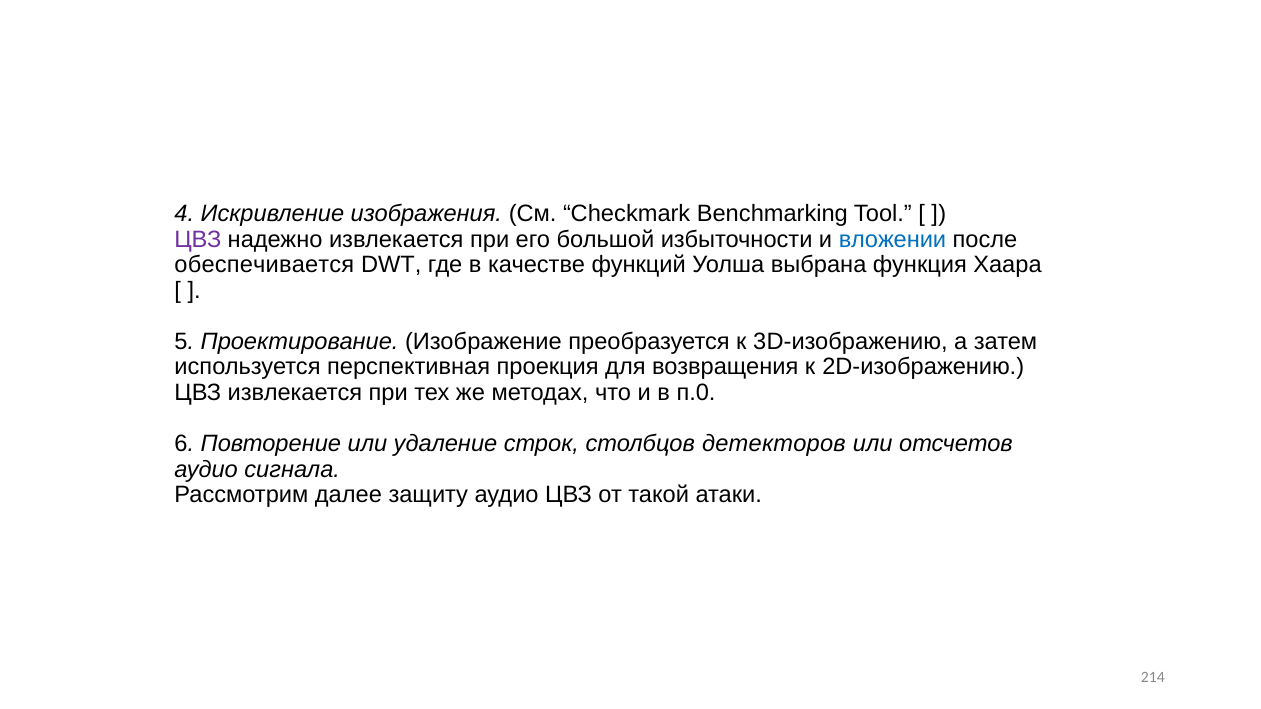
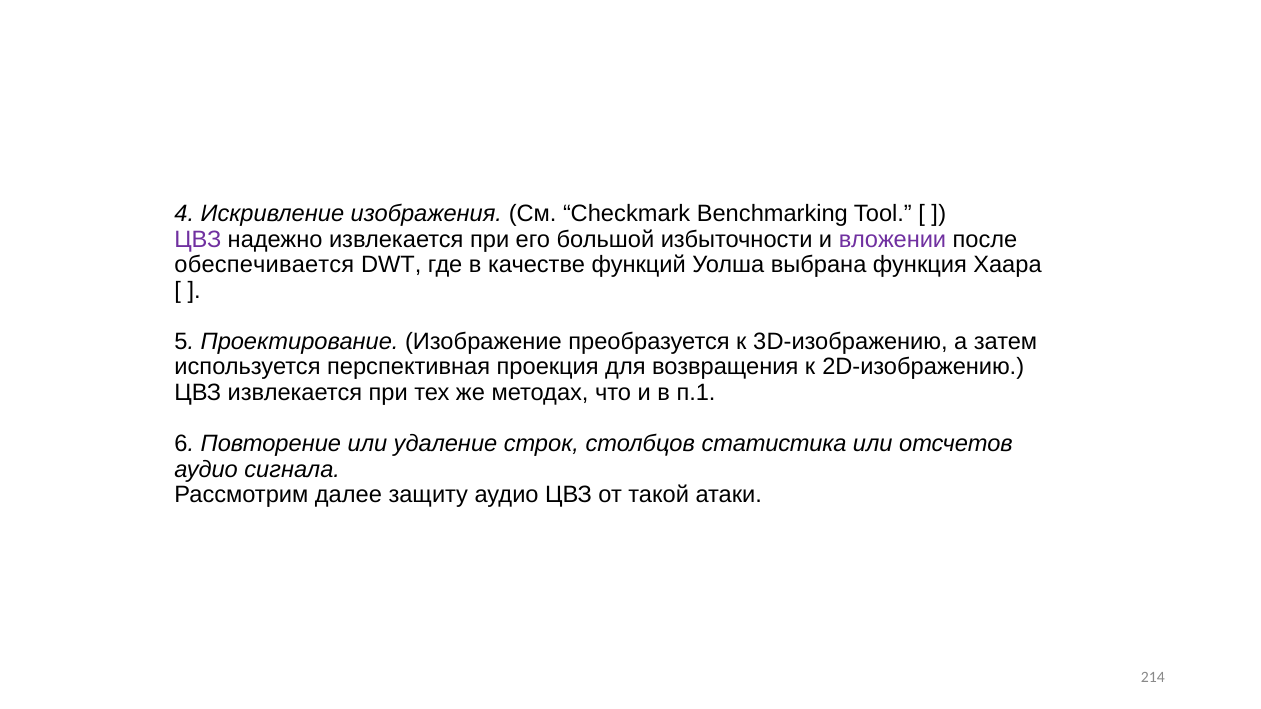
вложении colour: blue -> purple (892, 240)
п.0: п.0 -> п.1 (696, 393)
детекторов: детекторов -> статистика (774, 444)
